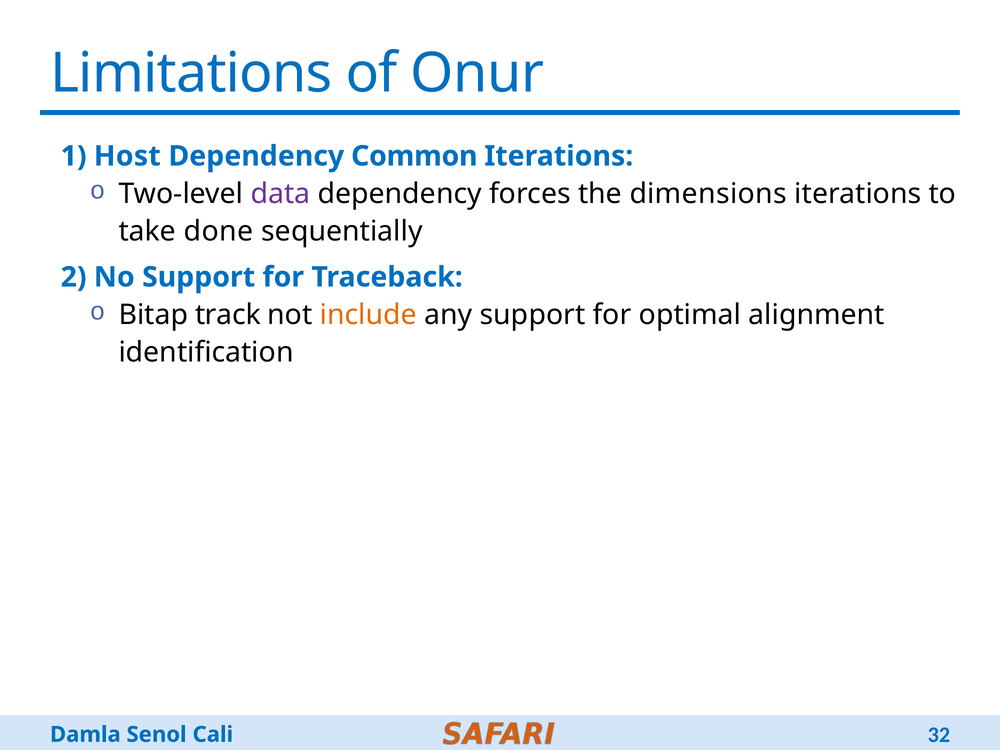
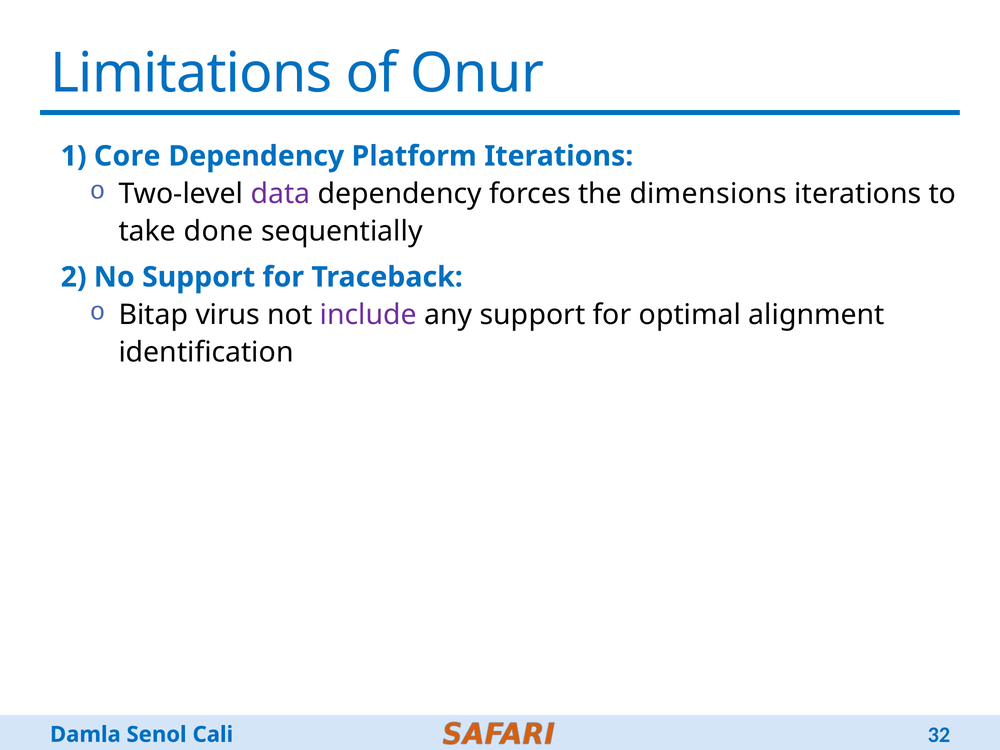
Host: Host -> Core (127, 156)
Common: Common -> Platform (414, 156)
track: track -> virus (228, 315)
include colour: orange -> purple (368, 315)
